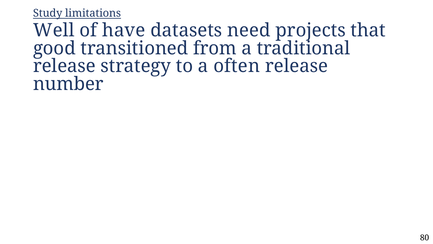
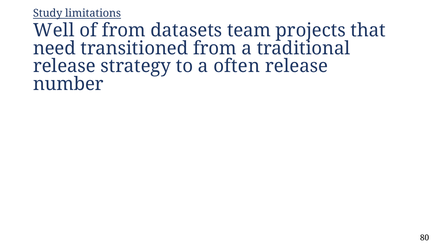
of have: have -> from (124, 30)
need: need -> team (249, 30)
good: good -> need (54, 48)
